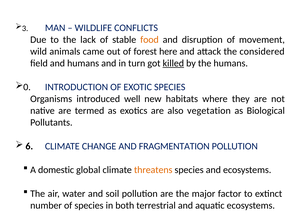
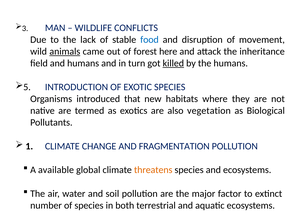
food colour: orange -> blue (149, 40)
animals underline: none -> present (65, 51)
considered: considered -> inheritance (262, 51)
0: 0 -> 5 (27, 87)
well: well -> that (132, 99)
6: 6 -> 1 (29, 146)
domestic: domestic -> available (56, 169)
